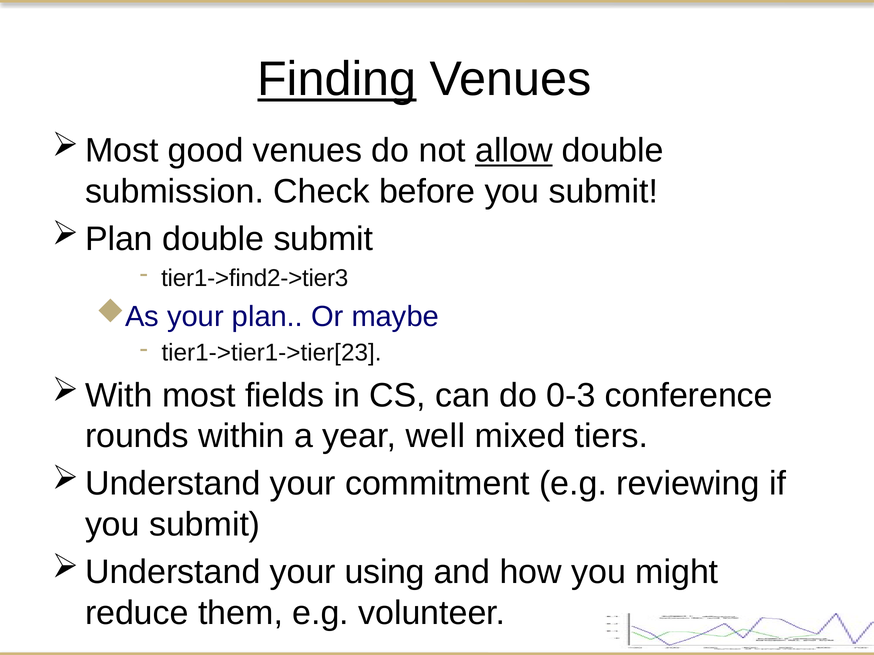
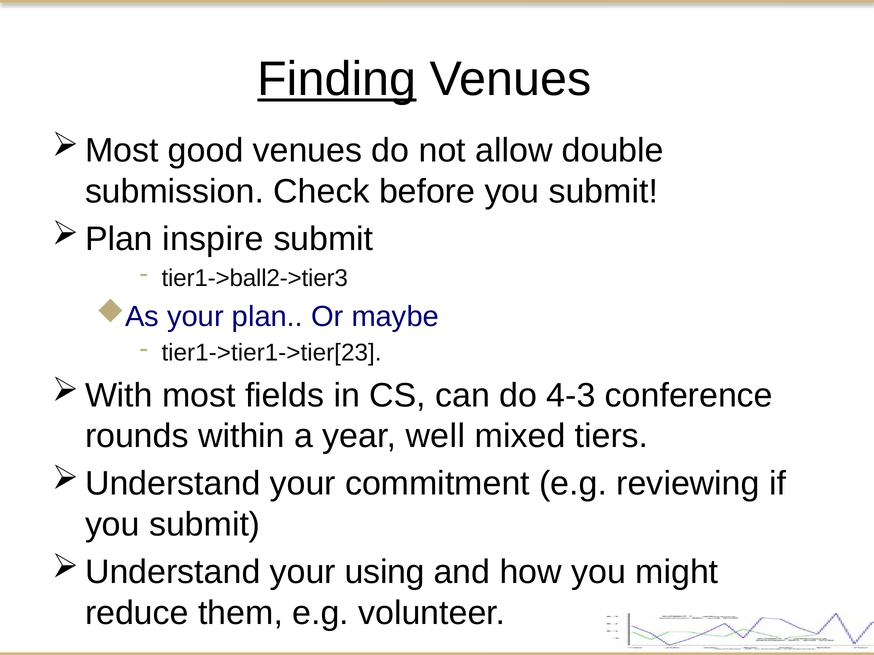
allow underline: present -> none (514, 151)
double: double -> inspire (213, 239)
tier1->find2->tier3: tier1->find2->tier3 -> tier1->ball2->tier3 (255, 278)
0-3: 0-3 -> 4-3 (571, 396)
